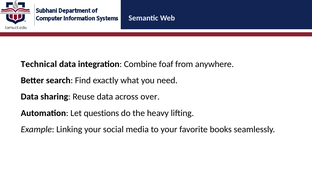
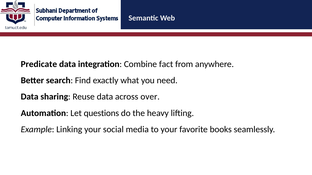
Technical: Technical -> Predicate (39, 64)
foaf: foaf -> fact (166, 64)
